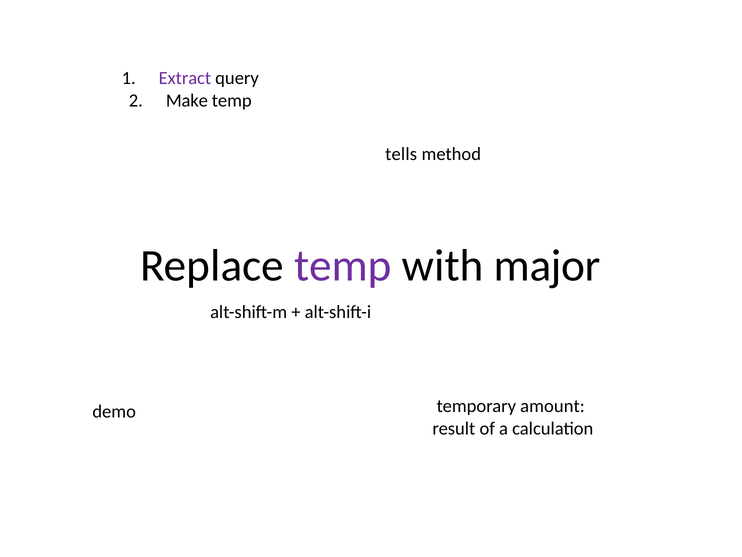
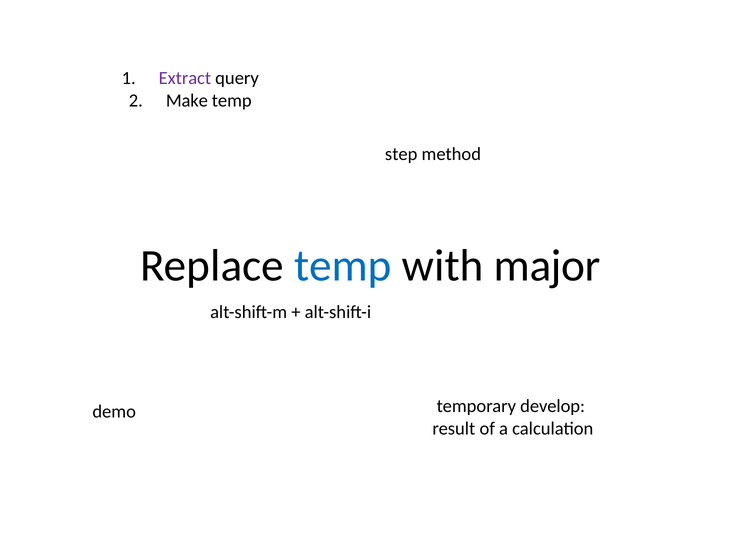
tells: tells -> step (401, 154)
temp colour: purple -> blue (343, 266)
amount: amount -> develop (553, 406)
